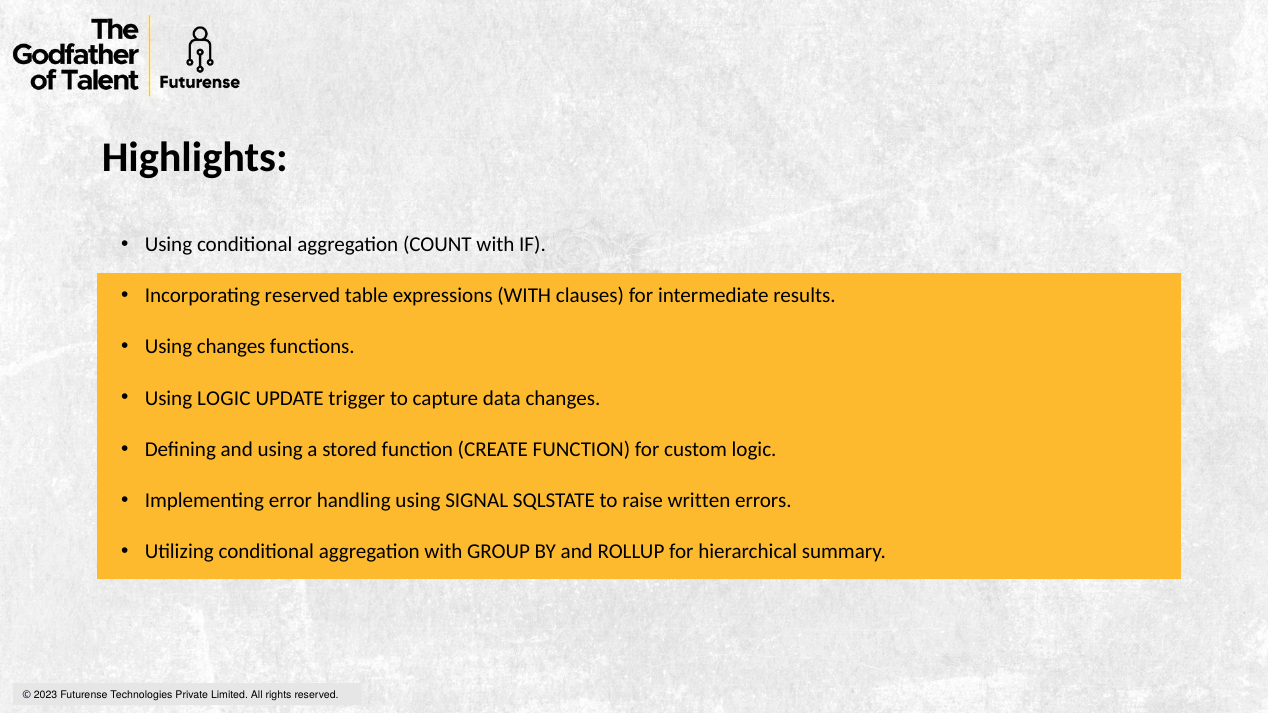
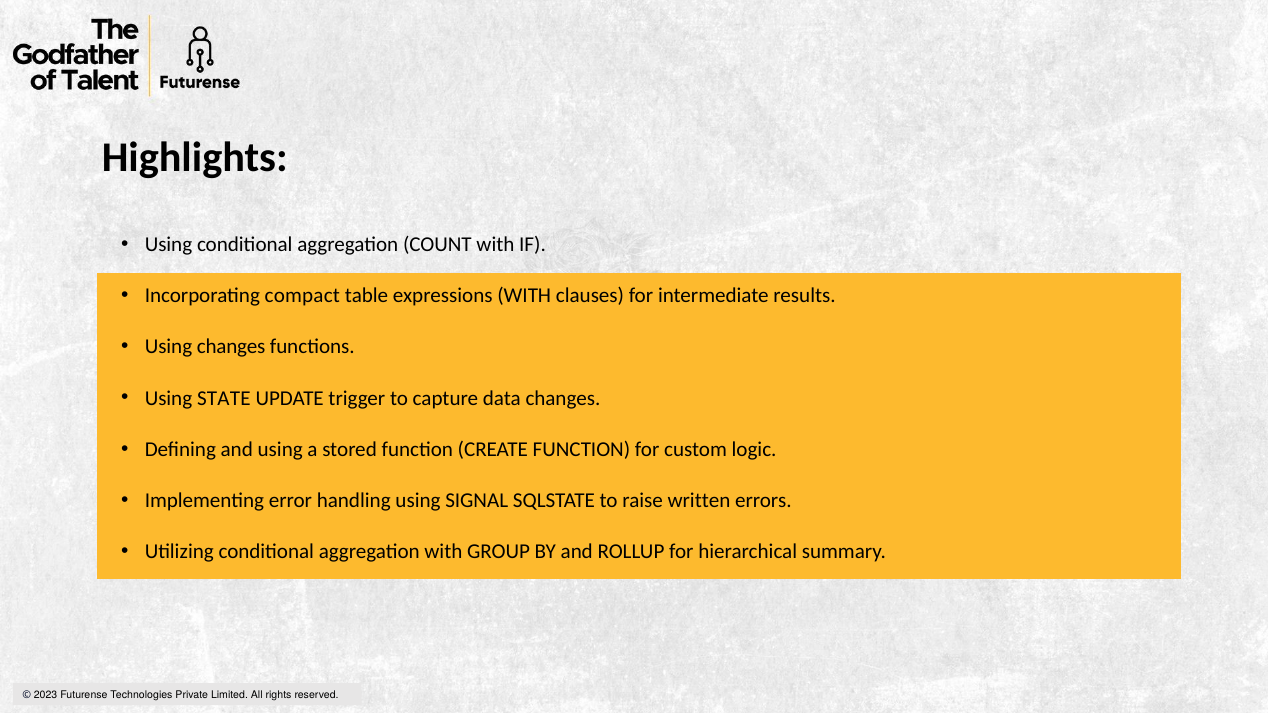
Incorporating reserved: reserved -> compact (302, 296)
Using LOGIC: LOGIC -> STATE (224, 398)
